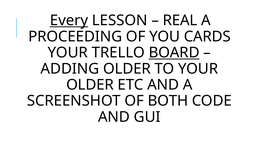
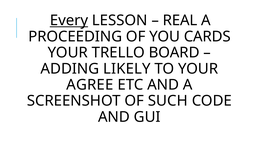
BOARD underline: present -> none (174, 53)
ADDING OLDER: OLDER -> LIKELY (127, 69)
OLDER: OLDER -> AGREE (90, 85)
BOTH: BOTH -> SUCH (168, 101)
